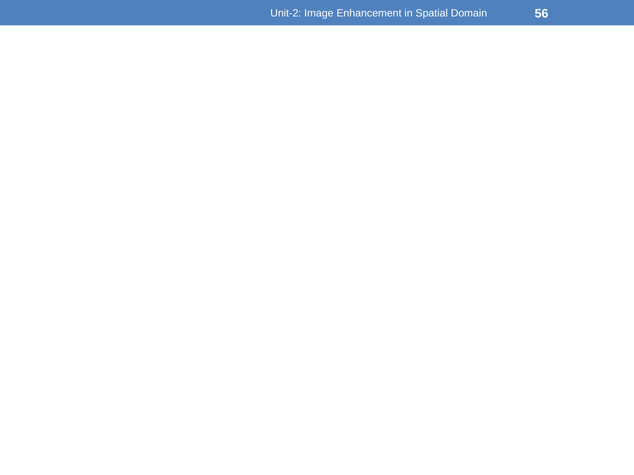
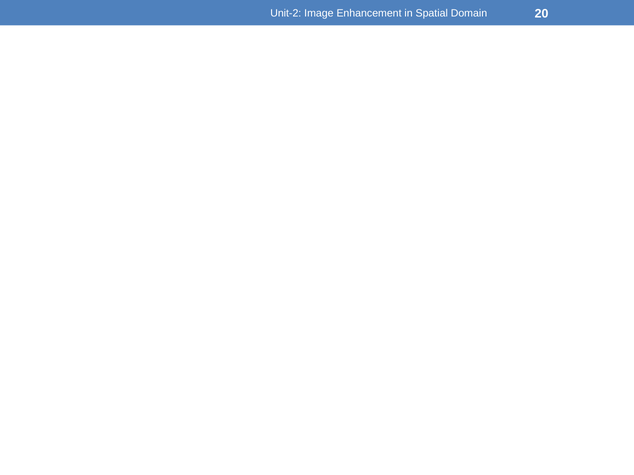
56: 56 -> 20 (542, 14)
